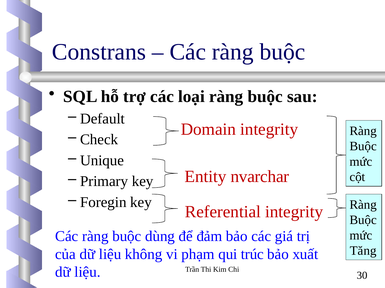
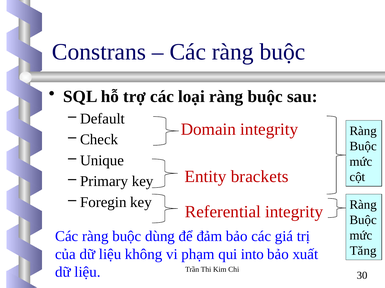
nvarchar: nvarchar -> brackets (260, 177)
trúc: trúc -> into (252, 255)
